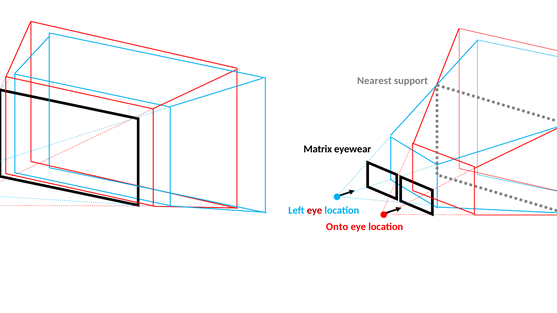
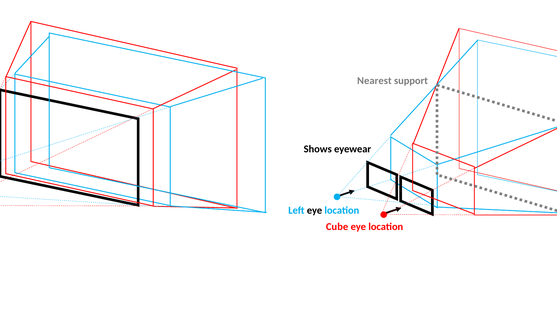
Matrix: Matrix -> Shows (318, 149)
eye colour: red -> black (314, 210)
Onto: Onto -> Cube (337, 227)
